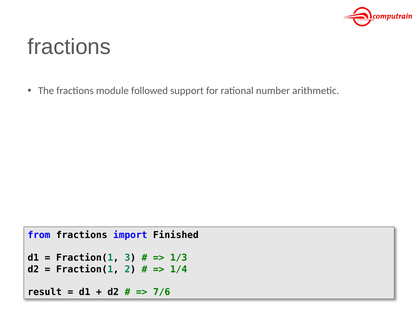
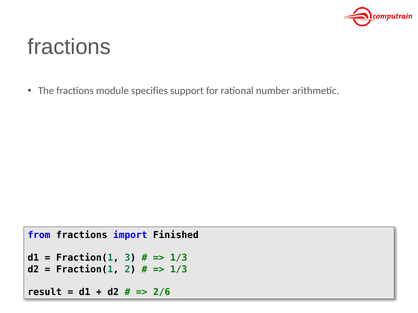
followed: followed -> specifies (149, 91)
1/4: 1/4 -> 1/3 (179, 270)
7/6: 7/6 -> 2/6 (162, 292)
